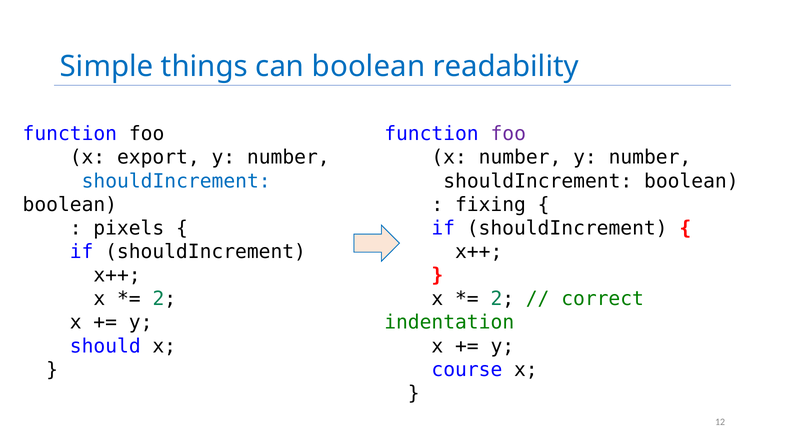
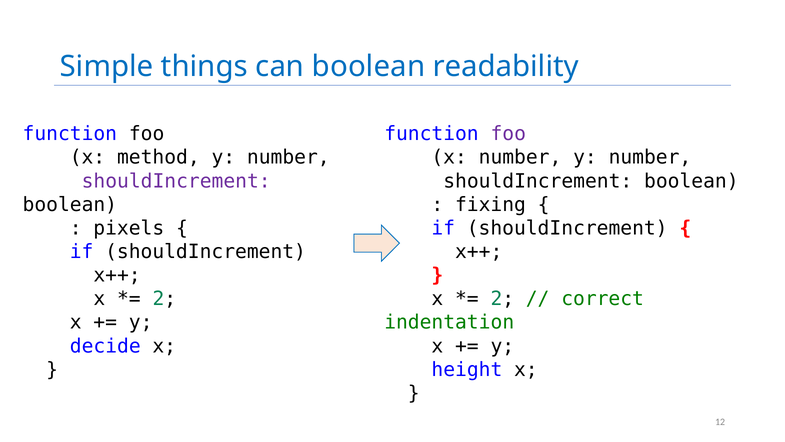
export: export -> method (158, 157)
shouldIncrement colour: blue -> purple (176, 181)
should: should -> decide (105, 346)
course: course -> height (467, 369)
